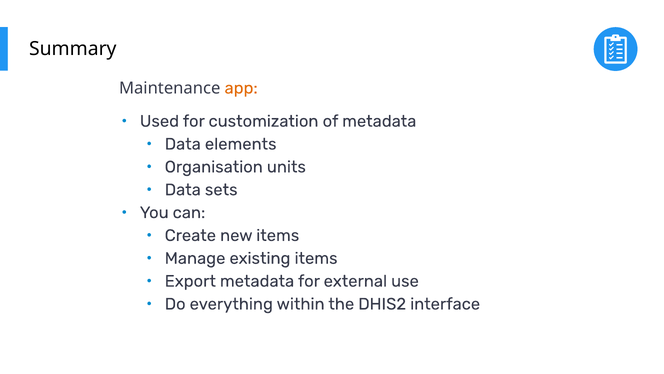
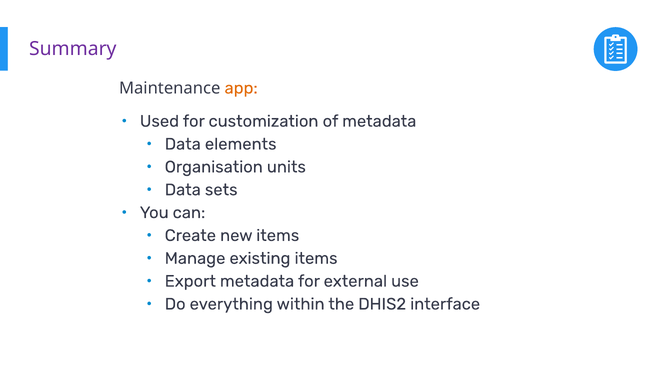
Summary colour: black -> purple (73, 49)
